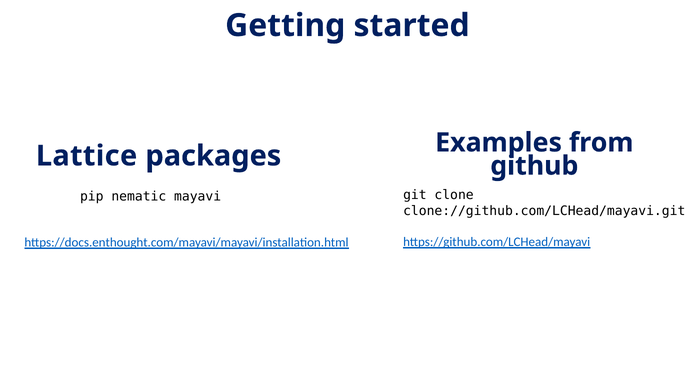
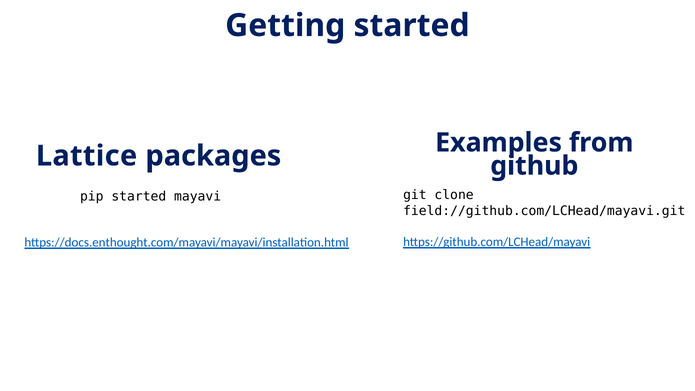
pip nematic: nematic -> started (139, 196)
clone://github.com/LCHead/mayavi.git: clone://github.com/LCHead/mayavi.git -> field://github.com/LCHead/mayavi.git (544, 211)
